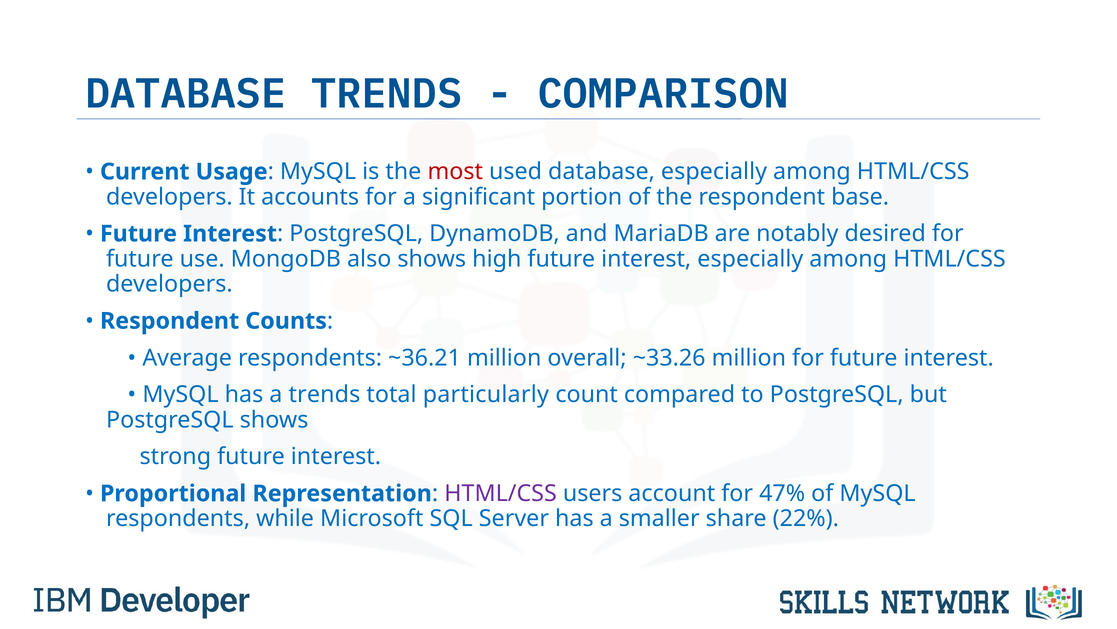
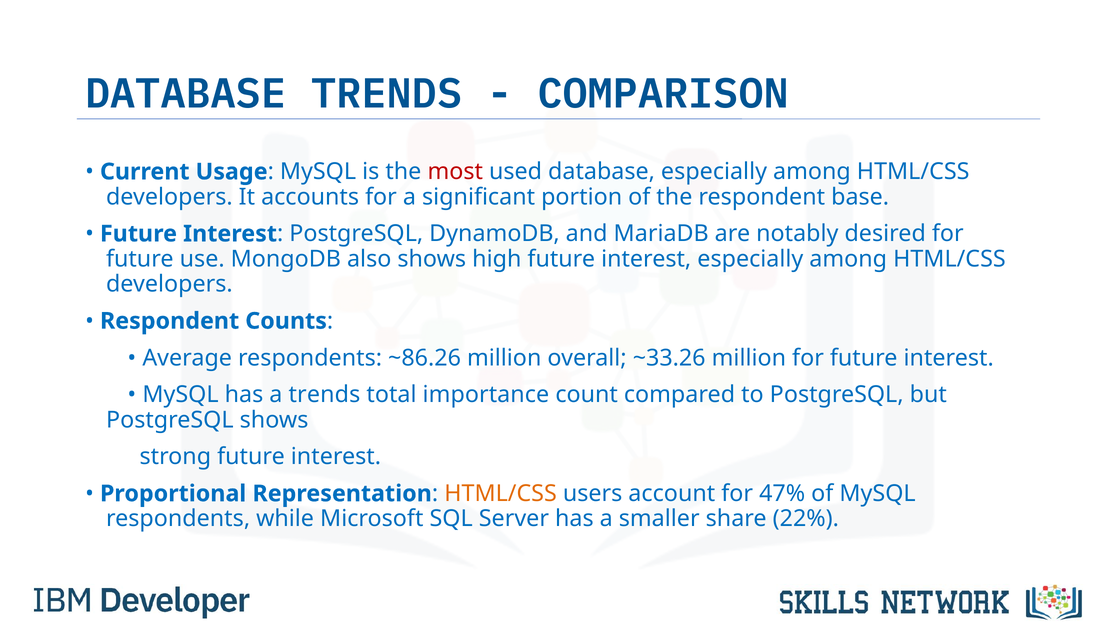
~36.21: ~36.21 -> ~86.26 (425, 357)
particularly: particularly -> importance (486, 394)
HTML/CSS colour: purple -> orange (501, 493)
